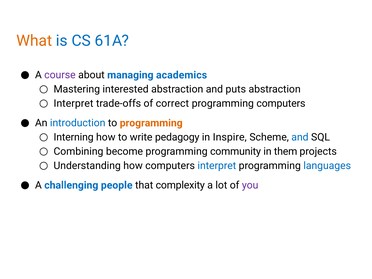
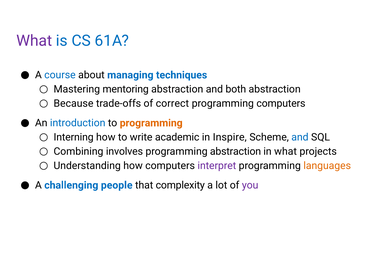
What colour: orange -> purple (34, 41)
course colour: purple -> blue (60, 75)
academics: academics -> techniques (182, 75)
interested: interested -> mentoring (126, 89)
puts: puts -> both (236, 89)
Interpret: Interpret -> Because (74, 104)
pedagogy: pedagogy -> academic (177, 137)
become: become -> involves (124, 152)
programming community: community -> abstraction (236, 152)
in them: them -> what (286, 152)
interpret colour: blue -> purple (217, 166)
languages colour: blue -> orange (327, 166)
